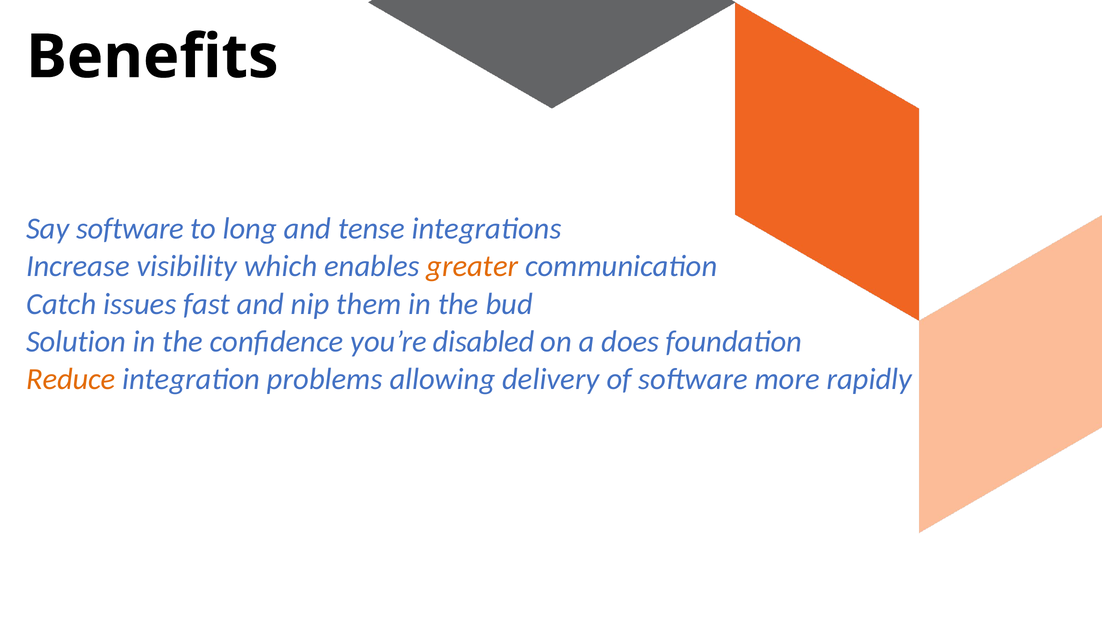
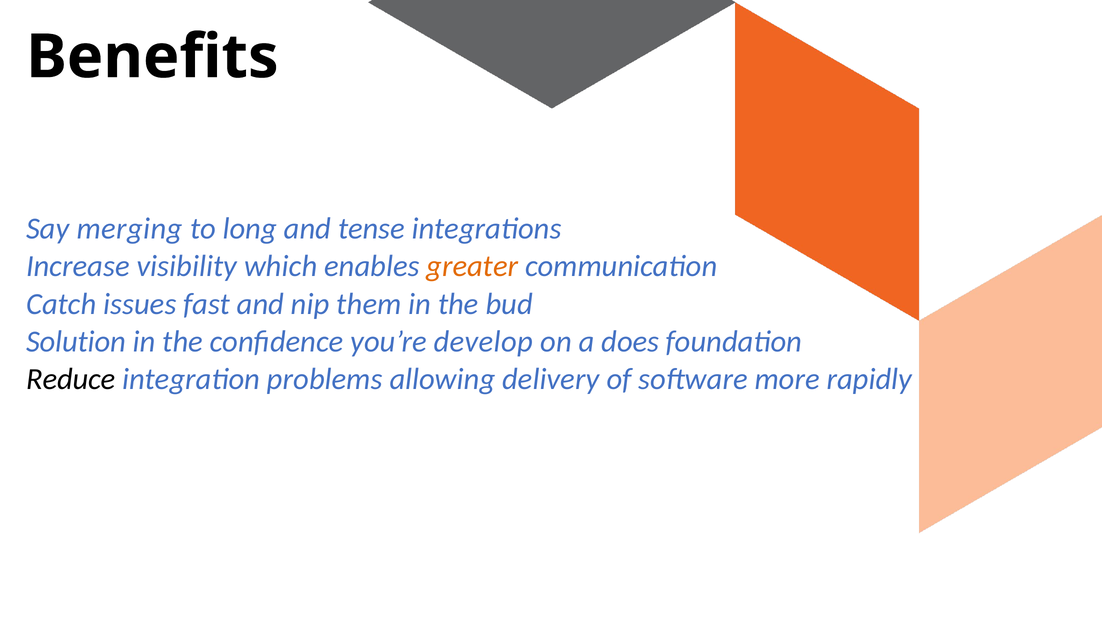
Say software: software -> merging (130, 229)
disabled: disabled -> develop (483, 342)
Reduce colour: orange -> black (71, 379)
